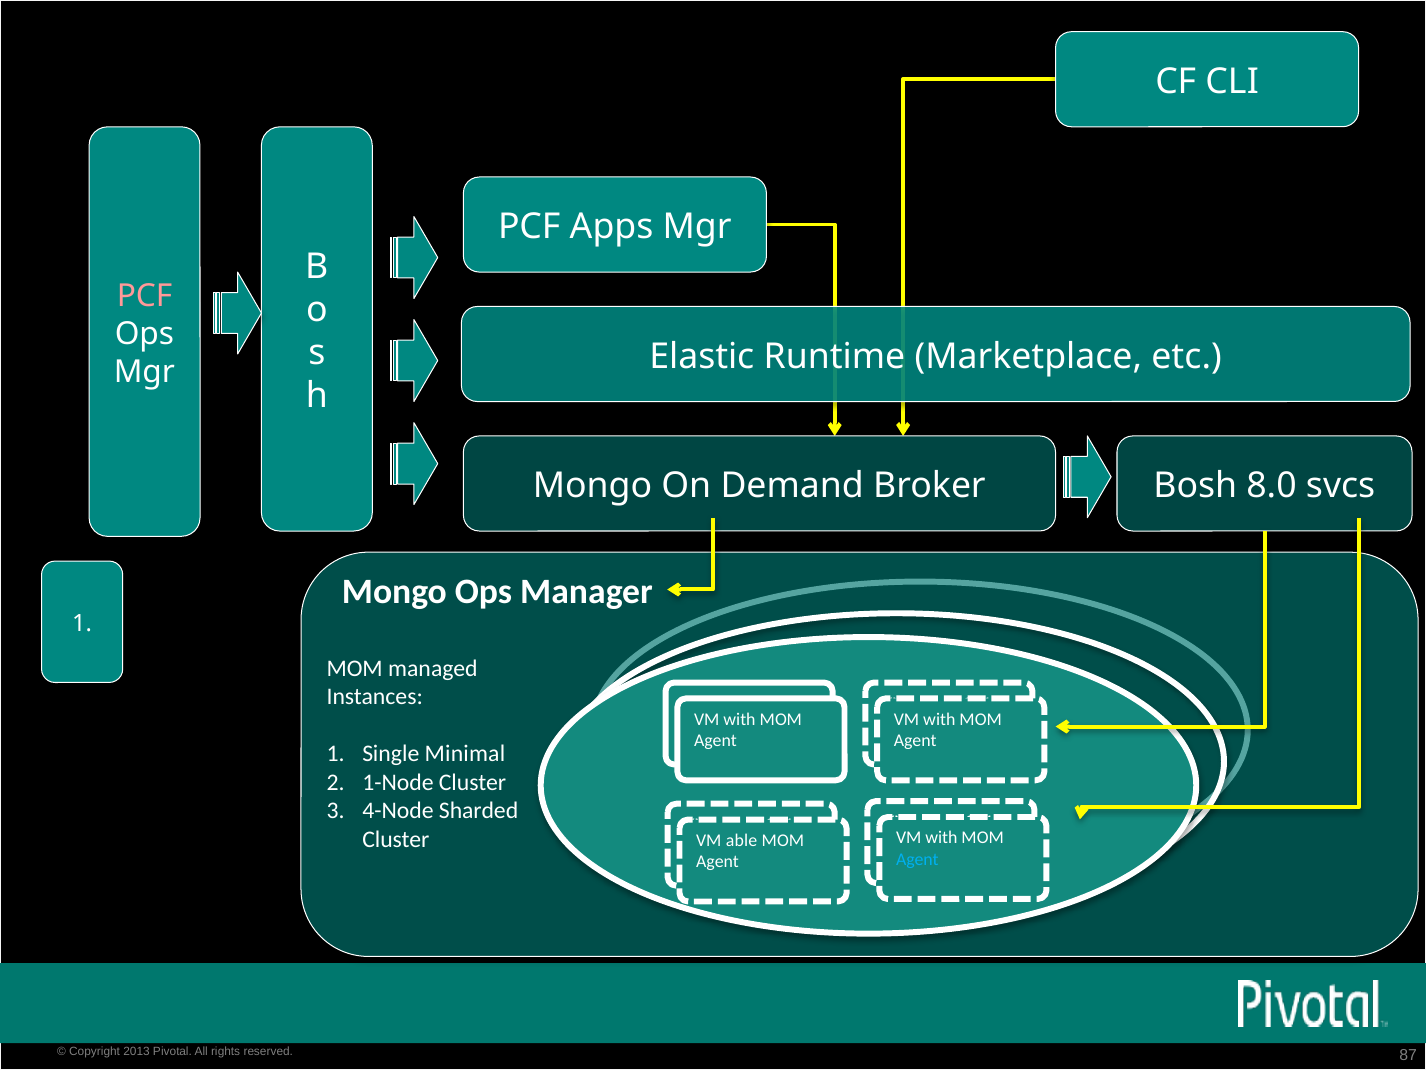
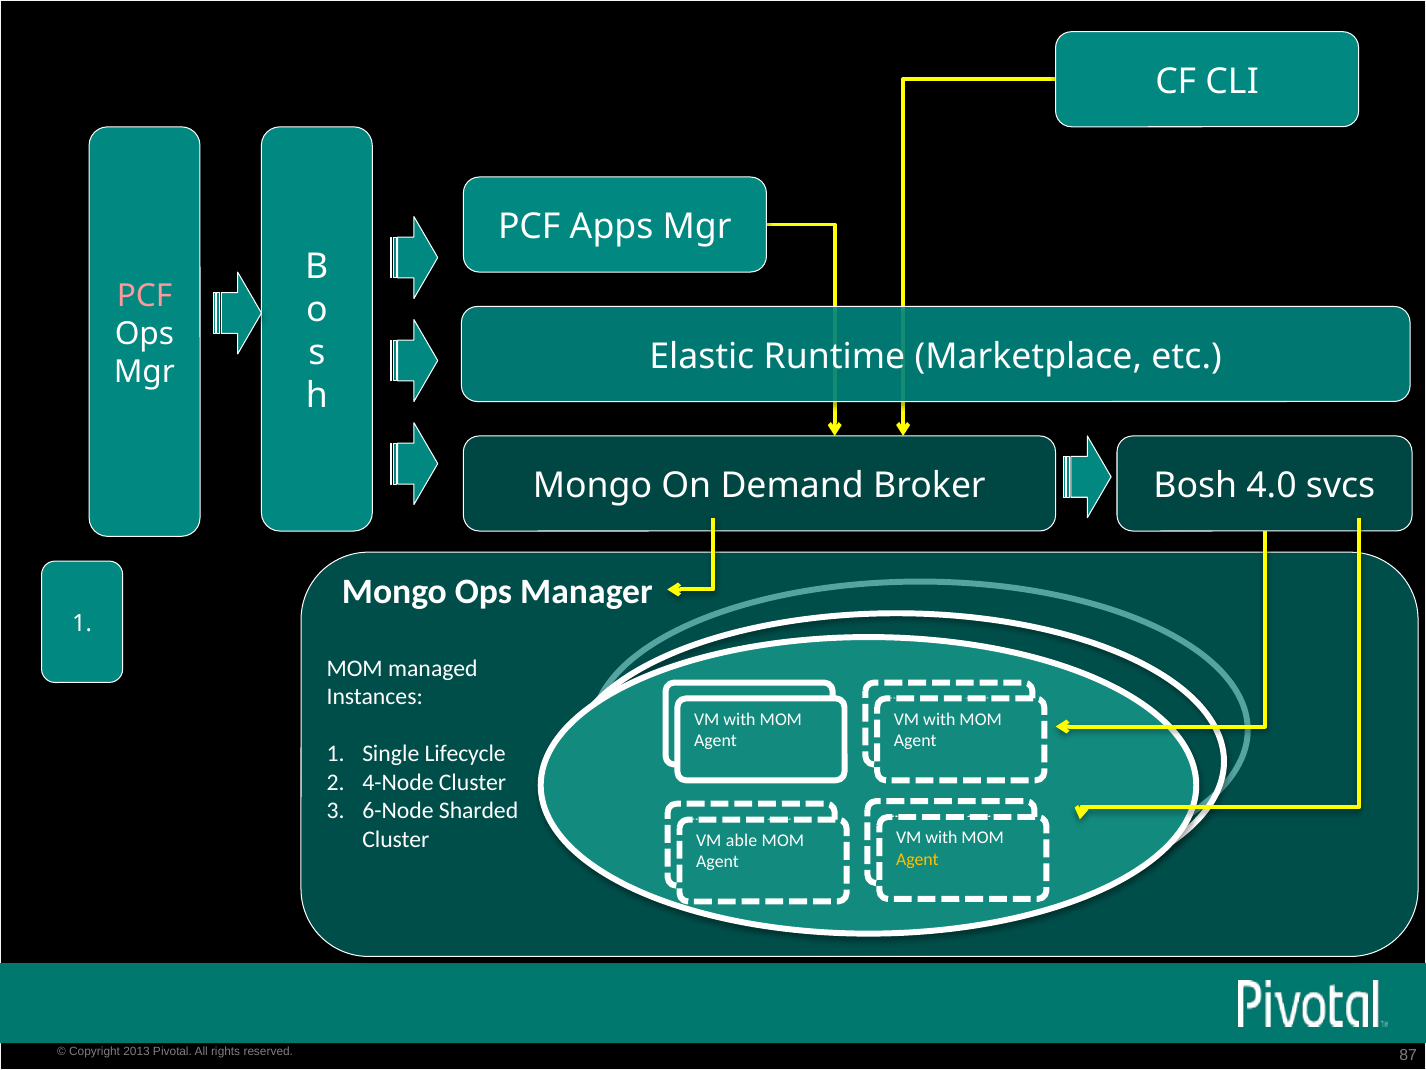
8.0: 8.0 -> 4.0 (1271, 486)
Minimal: Minimal -> Lifecycle (465, 754)
1-Node: 1-Node -> 4-Node (398, 782)
4-Node: 4-Node -> 6-Node (398, 811)
Agent colour: light blue -> yellow (917, 859)
